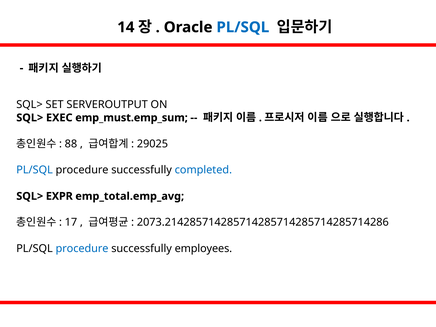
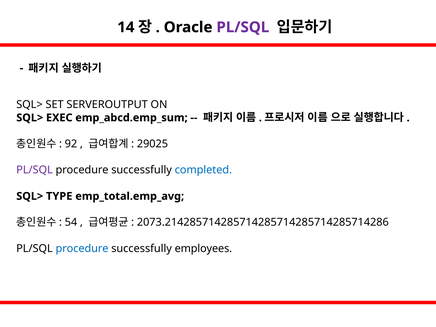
PL/SQL colour: blue -> purple (243, 27)
emp_must.emp_sum: emp_must.emp_sum -> emp_abcd.emp_sum (131, 118)
88: 88 -> 92 (71, 144)
PL/SQL colour: blue -> purple (35, 170)
EXPR: EXPR -> TYPE (59, 196)
17: 17 -> 54 (71, 222)
